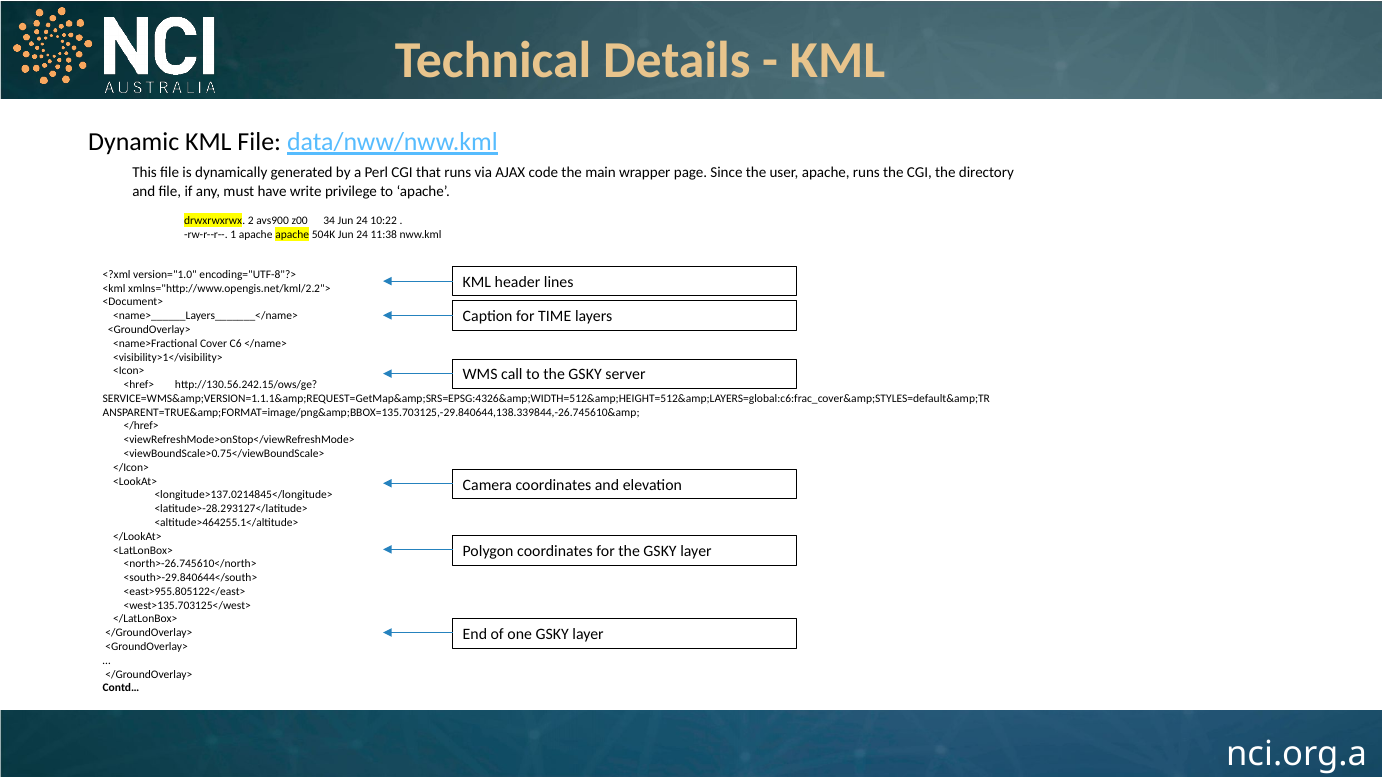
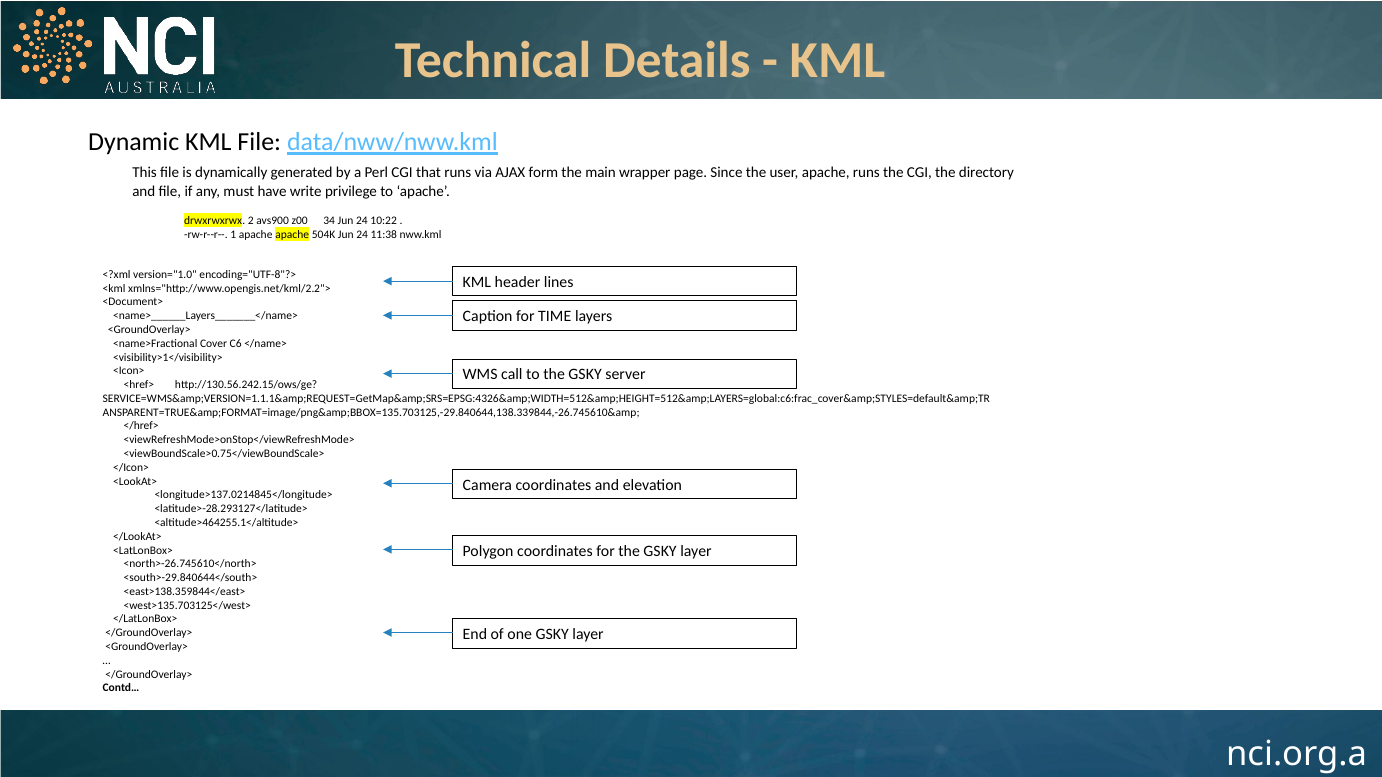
code: code -> form (543, 173)
<east>955.805122</east>: <east>955.805122</east> -> <east>138.359844</east> (184, 592)
